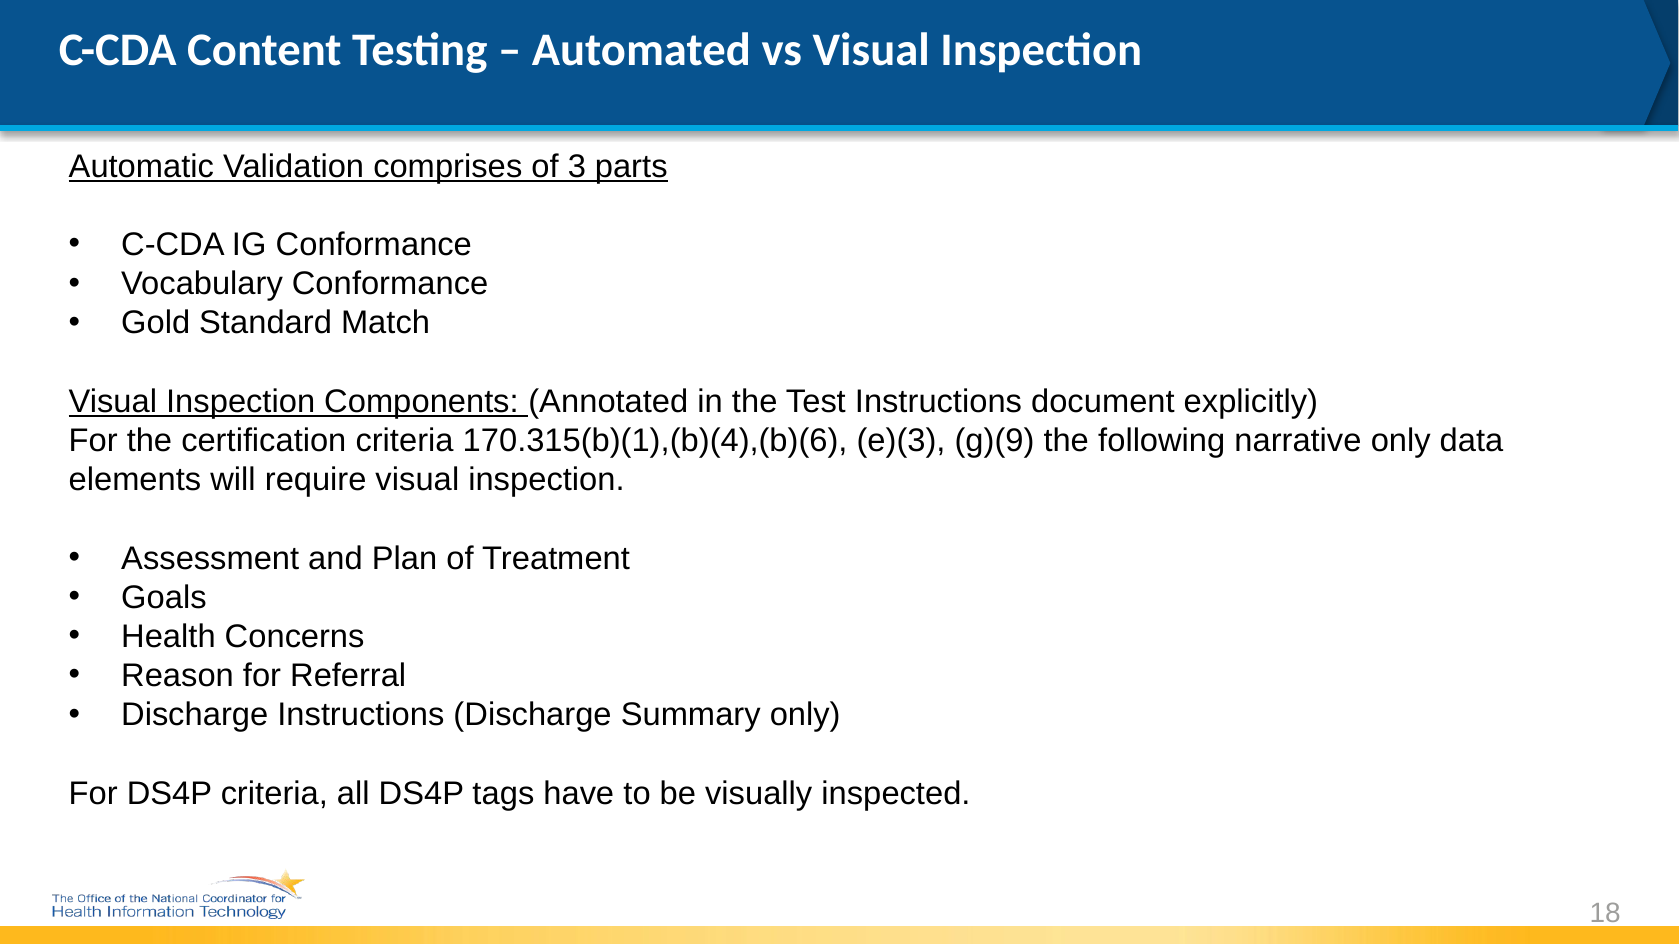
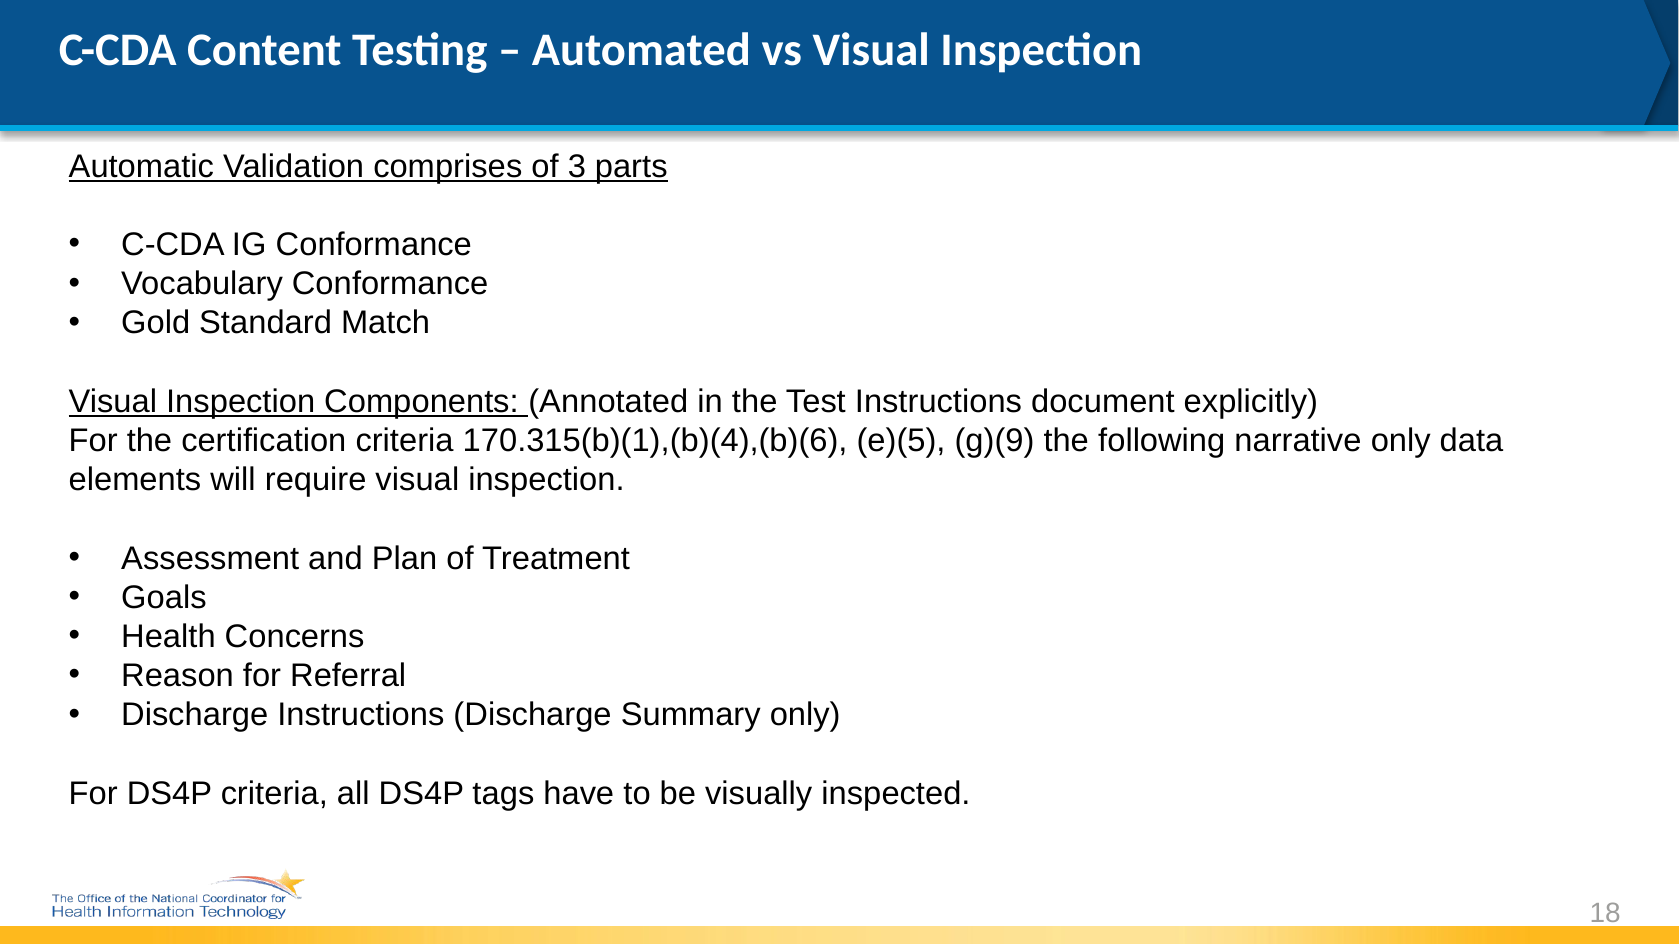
e)(3: e)(3 -> e)(5 (901, 441)
